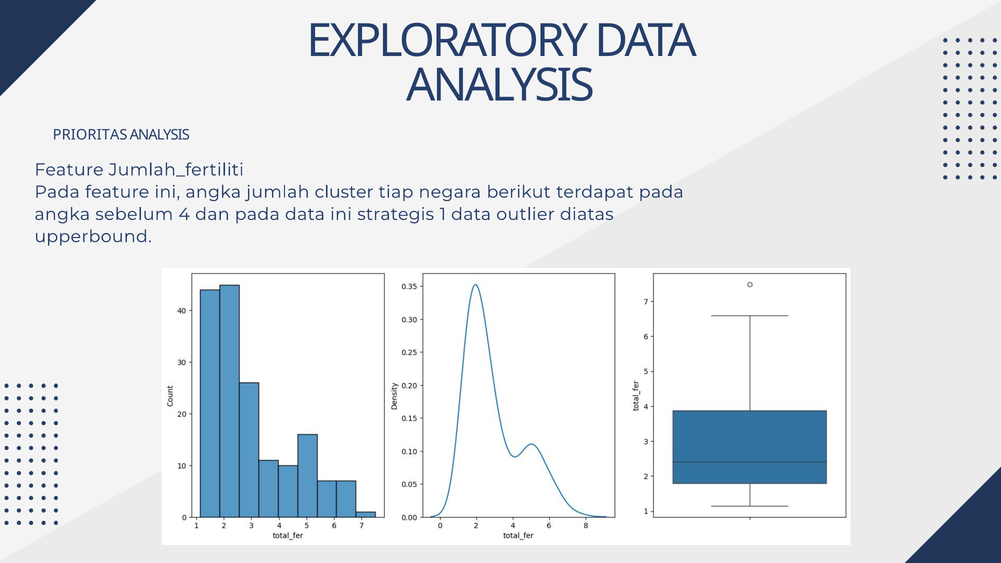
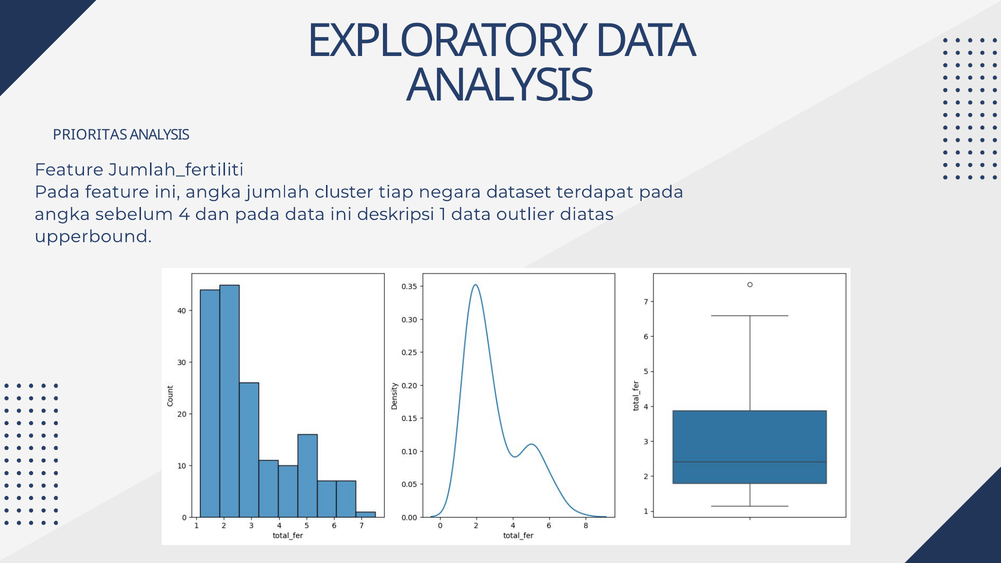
berikut: berikut -> dataset (519, 192)
strategis: strategis -> deskripsi (396, 214)
